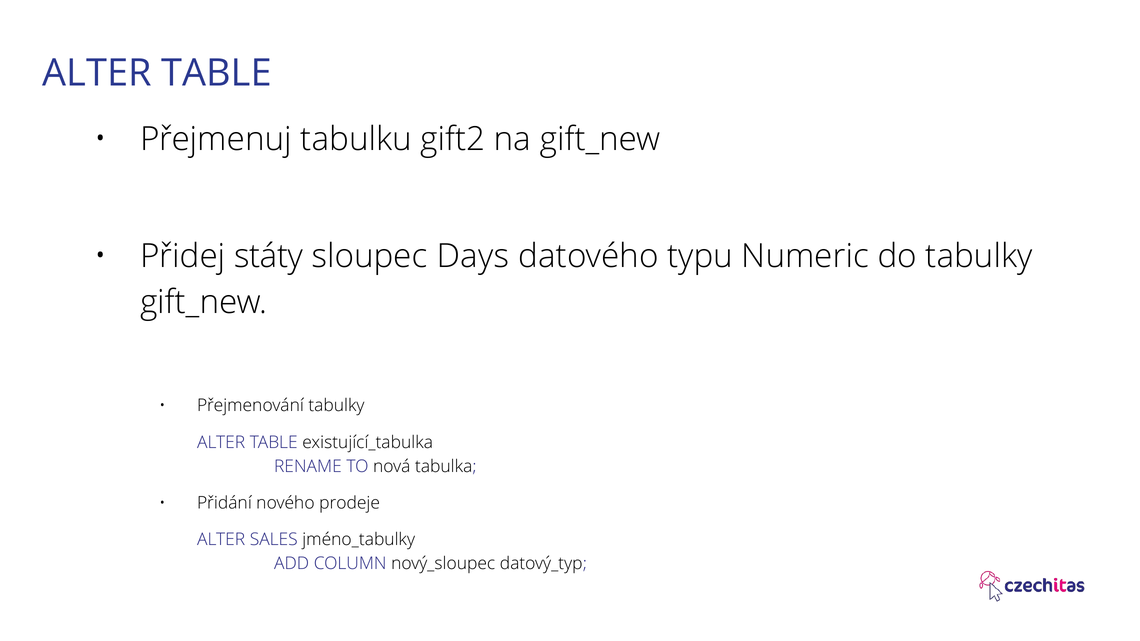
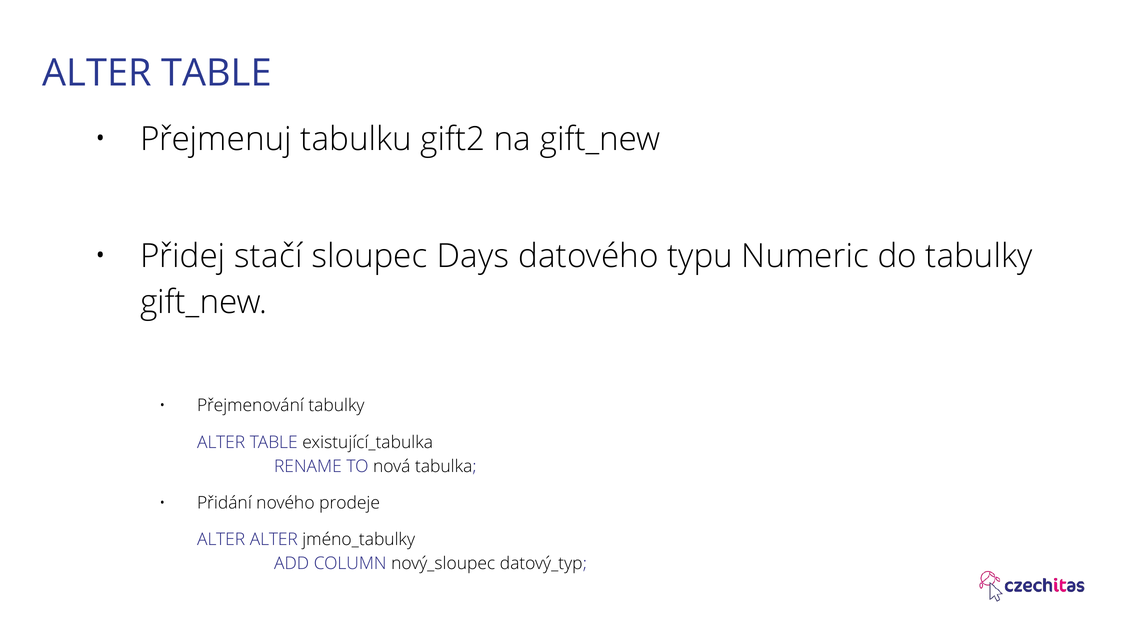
státy: státy -> stačí (268, 256)
ALTER SALES: SALES -> ALTER (274, 540)
